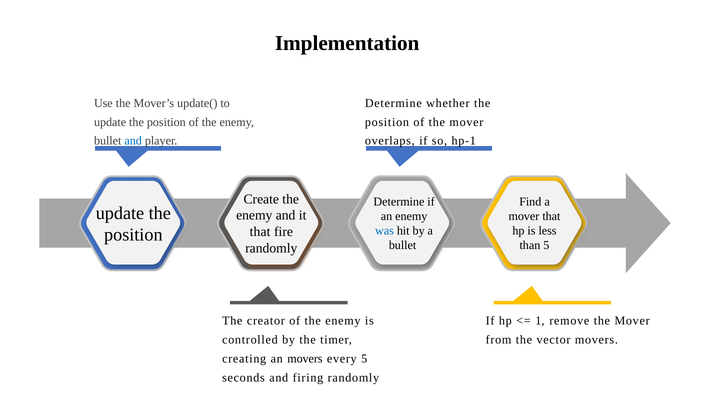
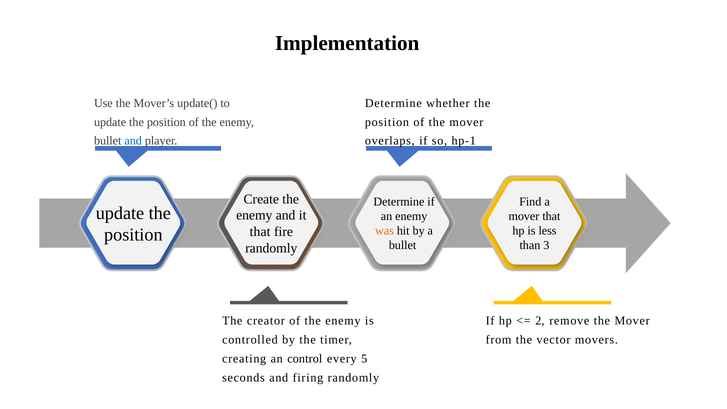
was colour: blue -> orange (384, 231)
than 5: 5 -> 3 (546, 245)
1: 1 -> 2 (540, 321)
an movers: movers -> control (305, 359)
